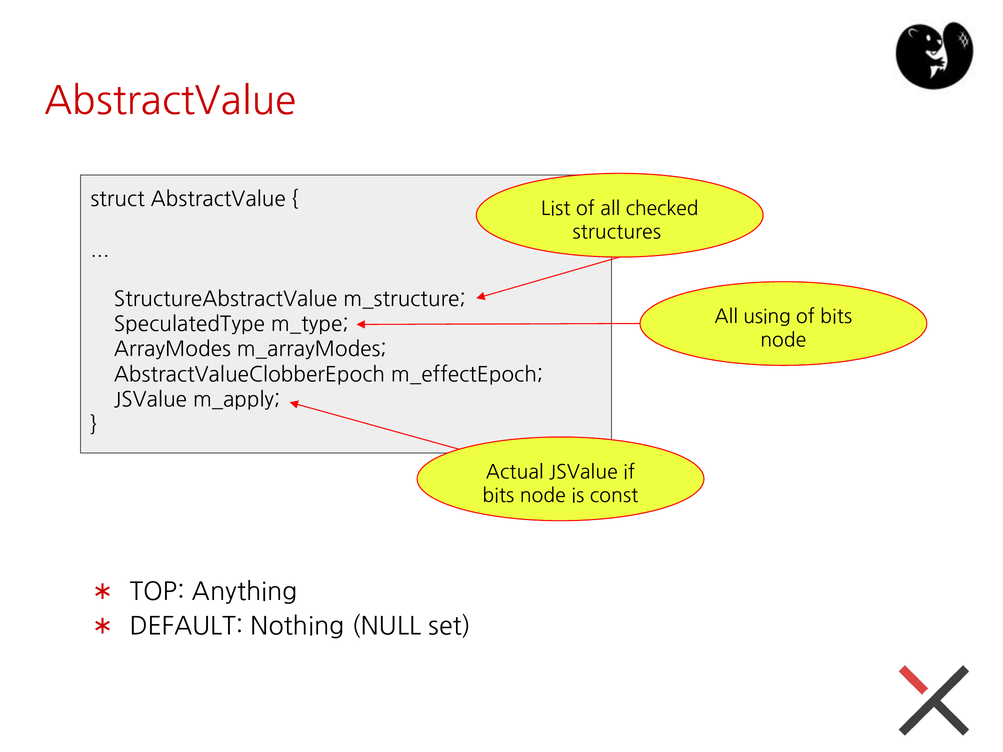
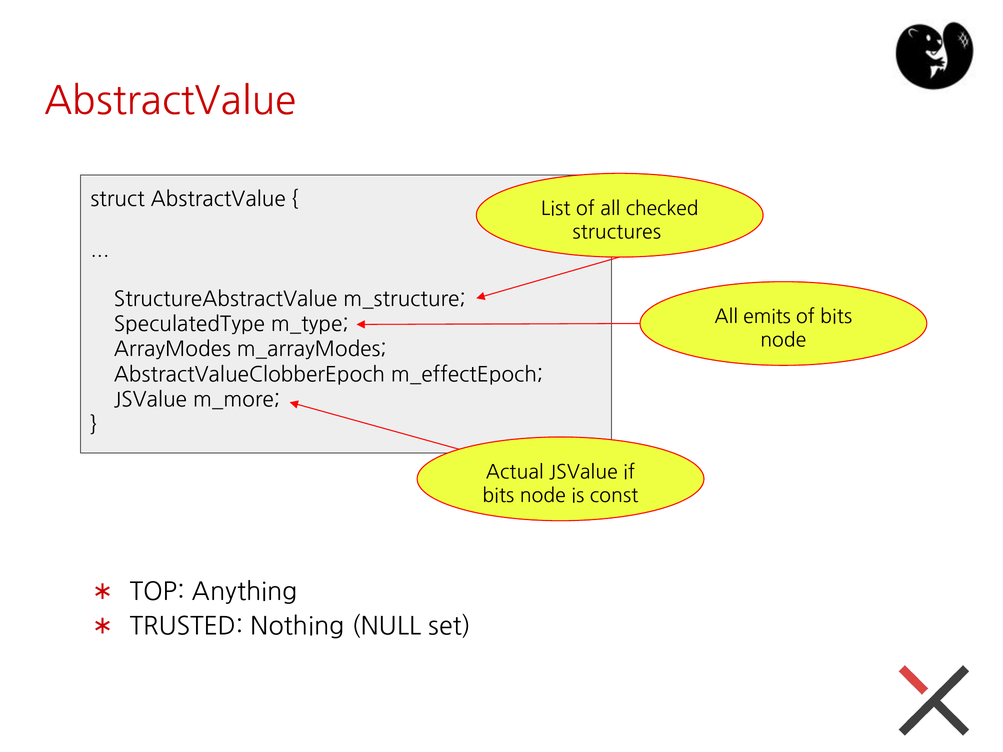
using: using -> emits (767, 317)
m_apply: m_apply -> m_more (237, 400)
DEFAULT: DEFAULT -> TRUSTED (187, 627)
